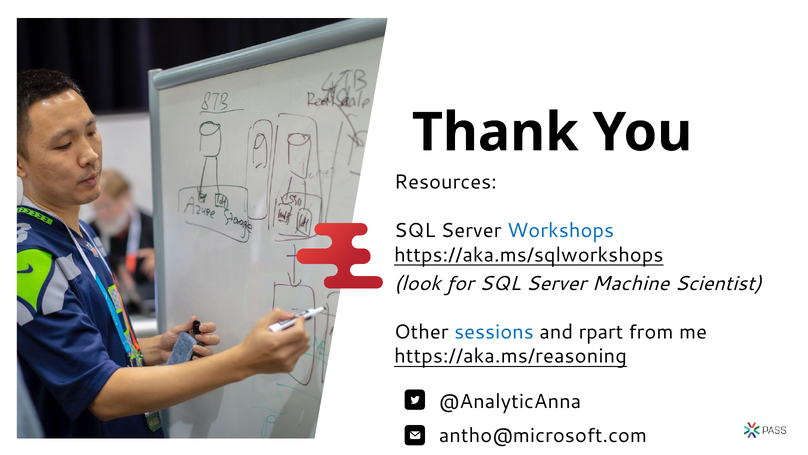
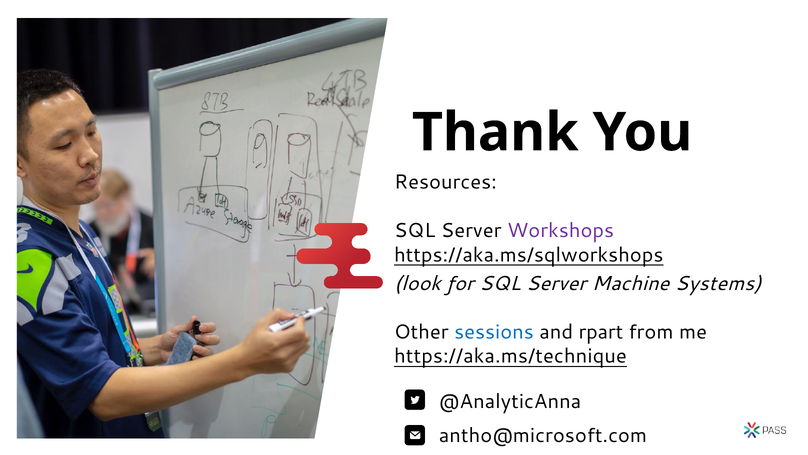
Workshops colour: blue -> purple (561, 230)
Scientist: Scientist -> Systems (718, 283)
https://aka.ms/reasoning: https://aka.ms/reasoning -> https://aka.ms/technique (510, 356)
